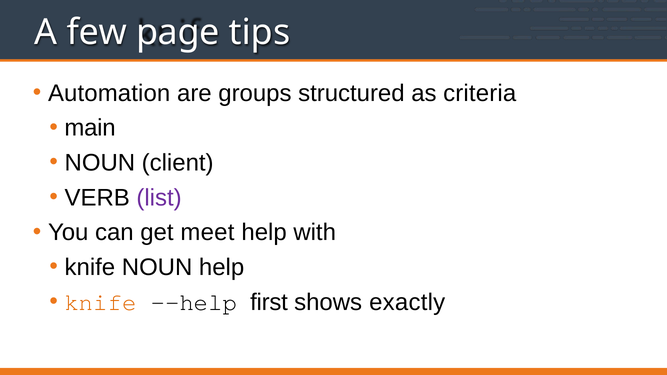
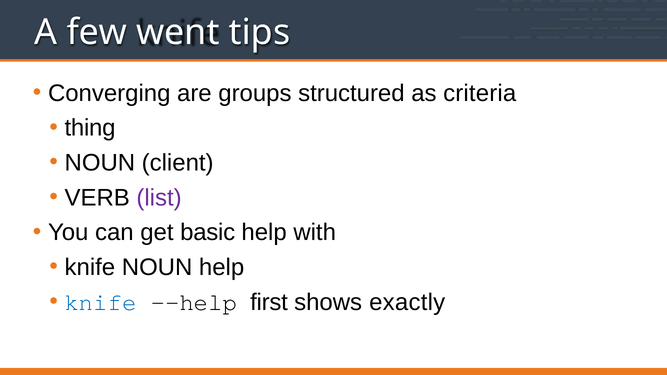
page: page -> went (178, 33)
Automation: Automation -> Converging (109, 93)
main: main -> thing (90, 128)
meet: meet -> basic (208, 233)
knife colour: orange -> blue (101, 302)
